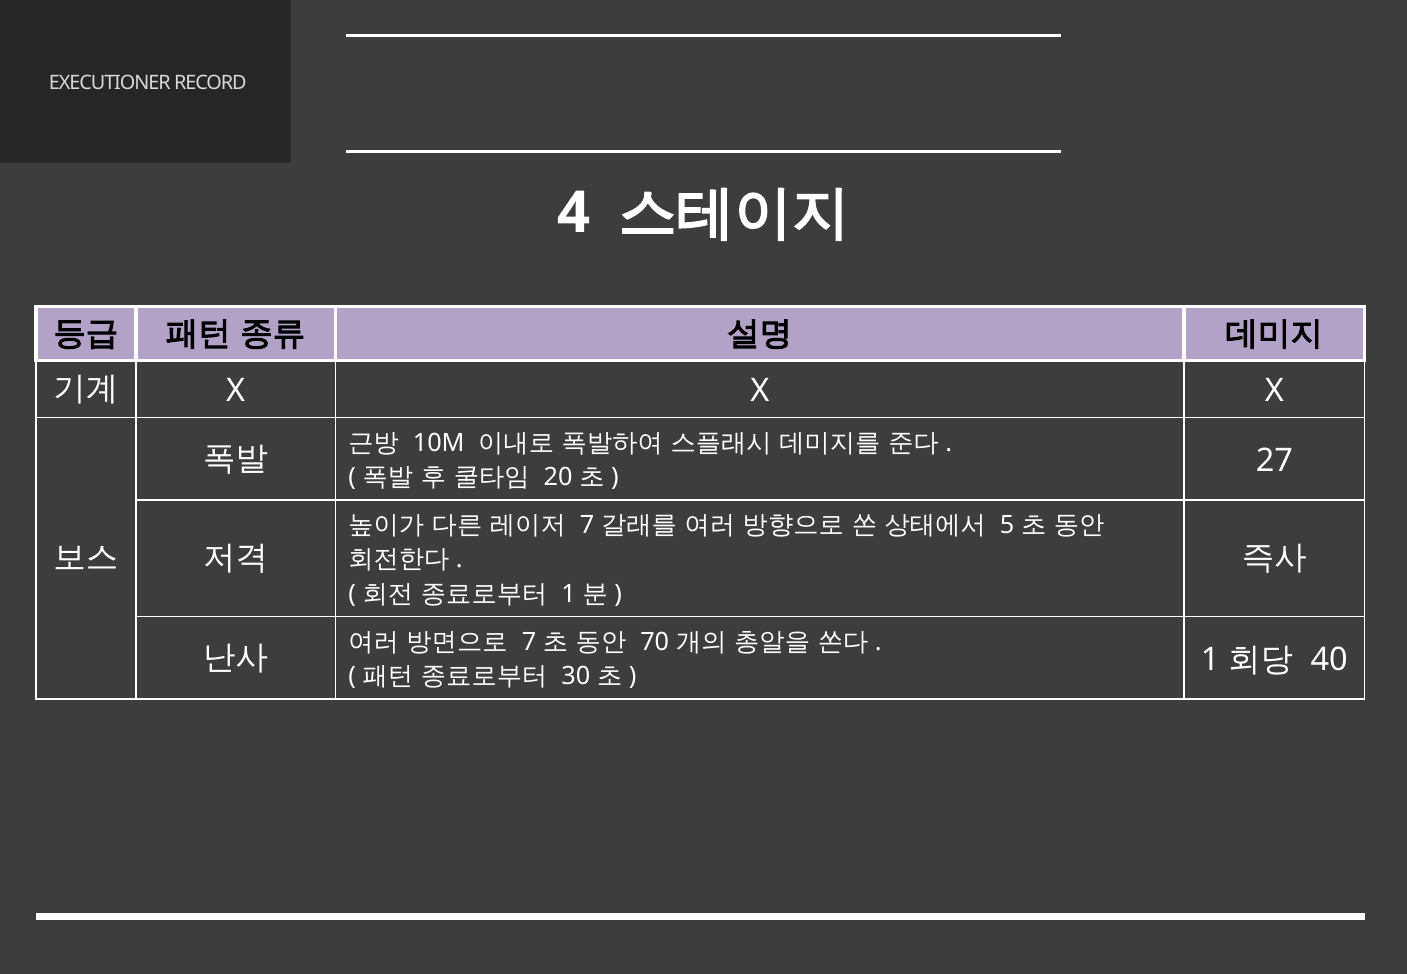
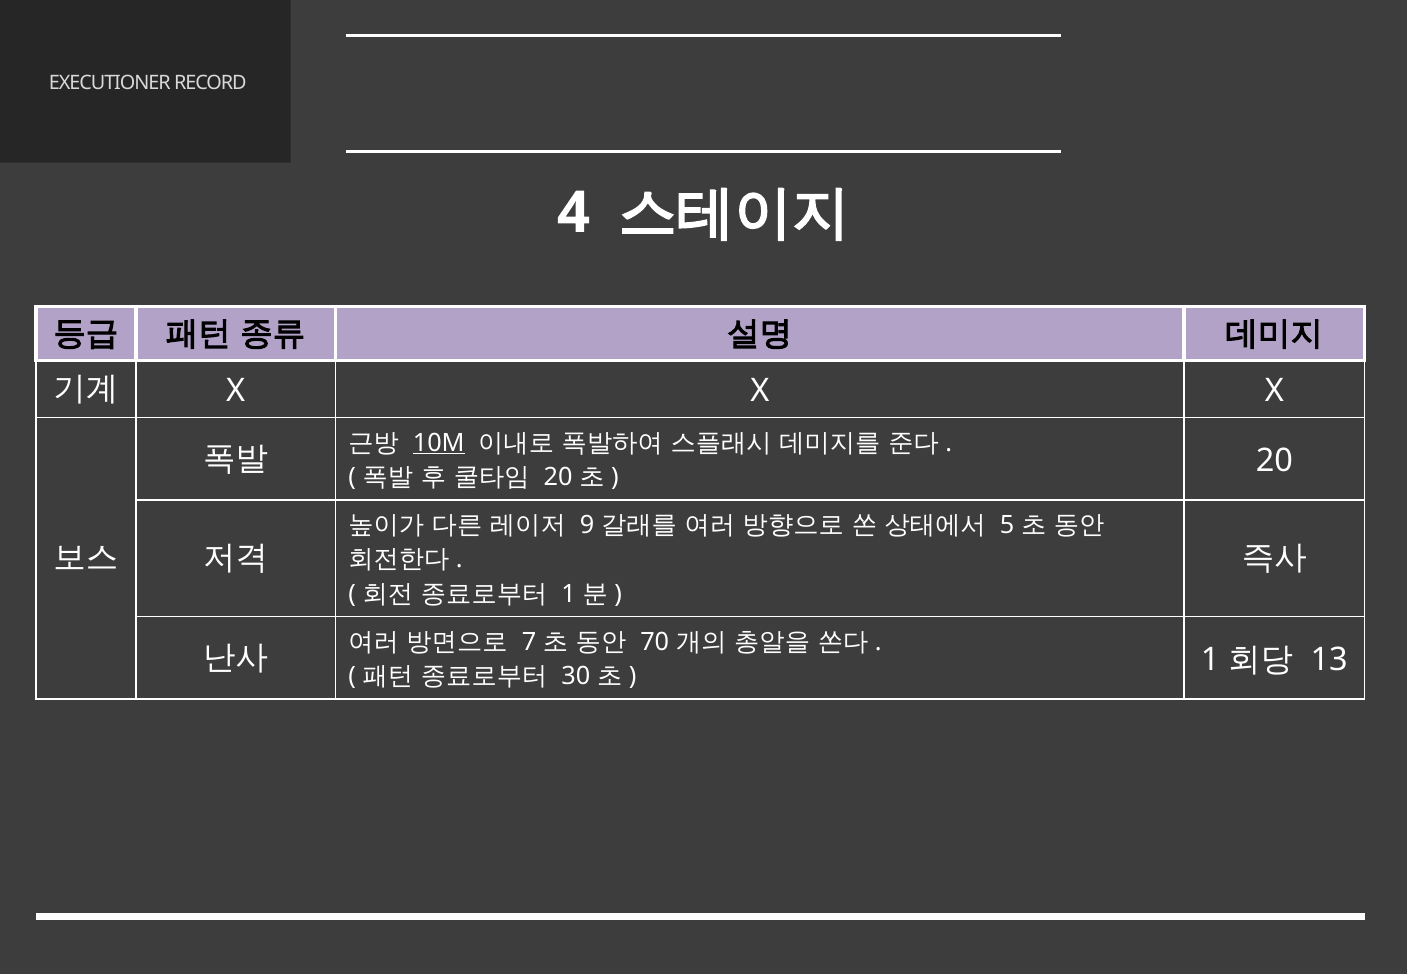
10M underline: none -> present (439, 443)
27: 27 -> 20 (1274, 461)
7: 7 -> 9 (587, 525)
40: 40 -> 13 (1329, 660)
